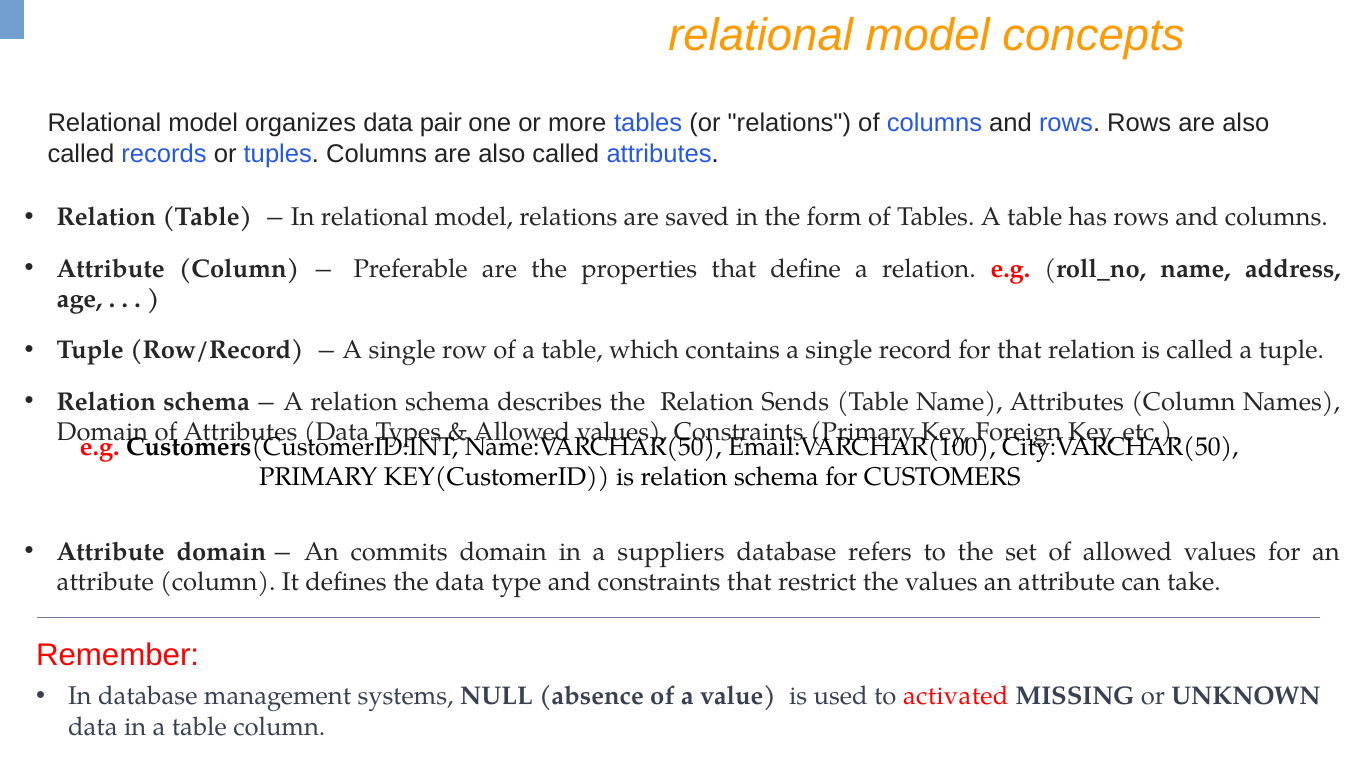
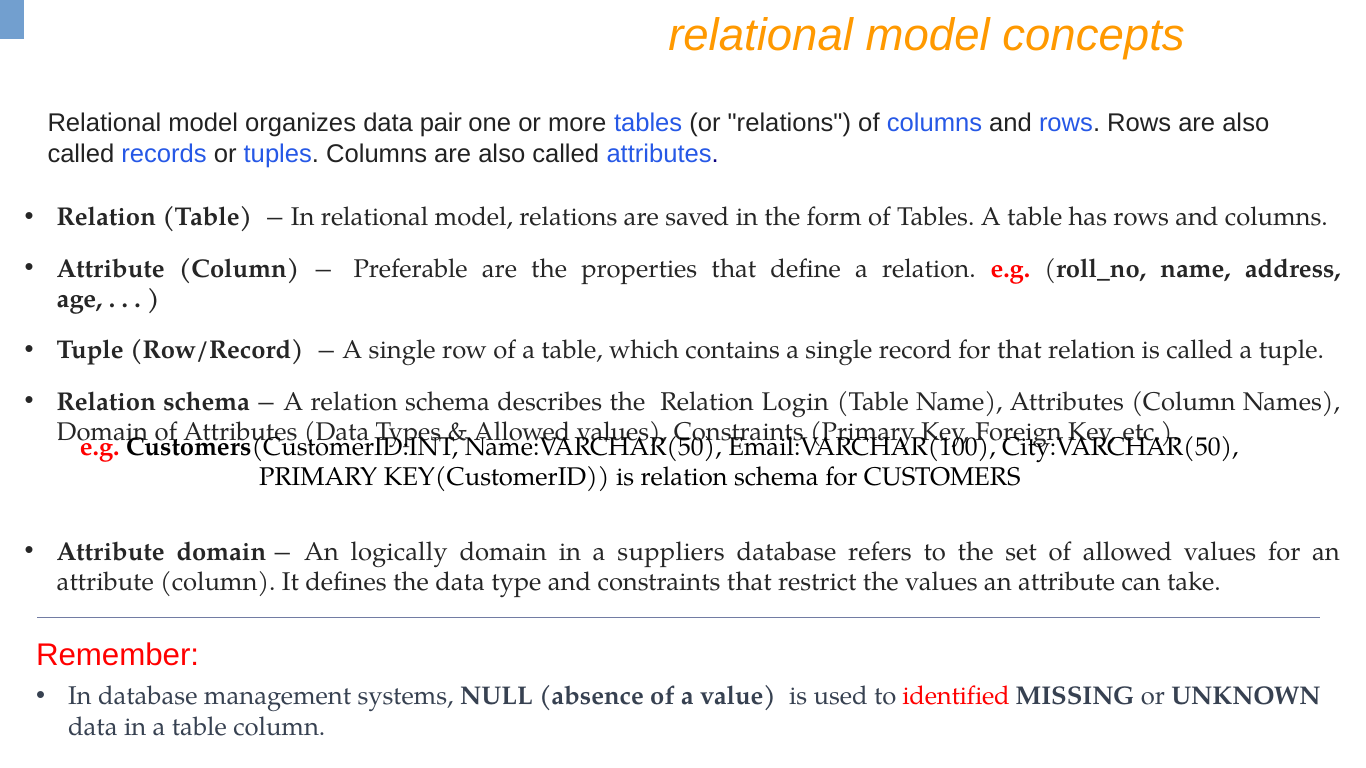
Sends: Sends -> Login (795, 402)
commits: commits -> logically (399, 552)
activated: activated -> identified (956, 697)
